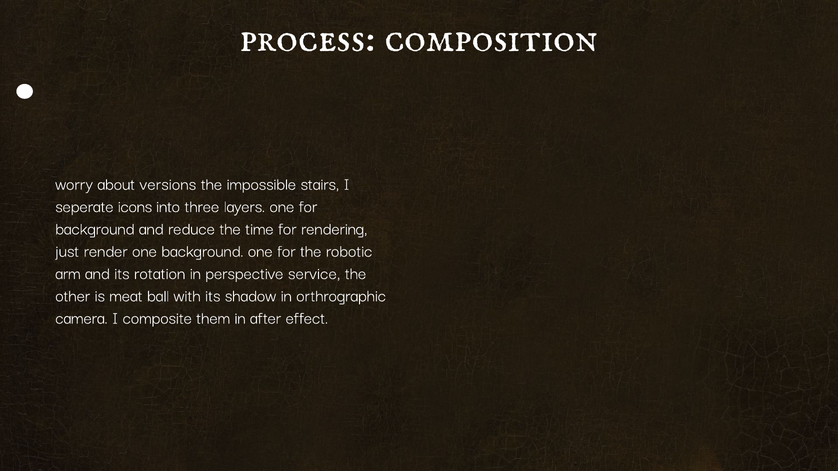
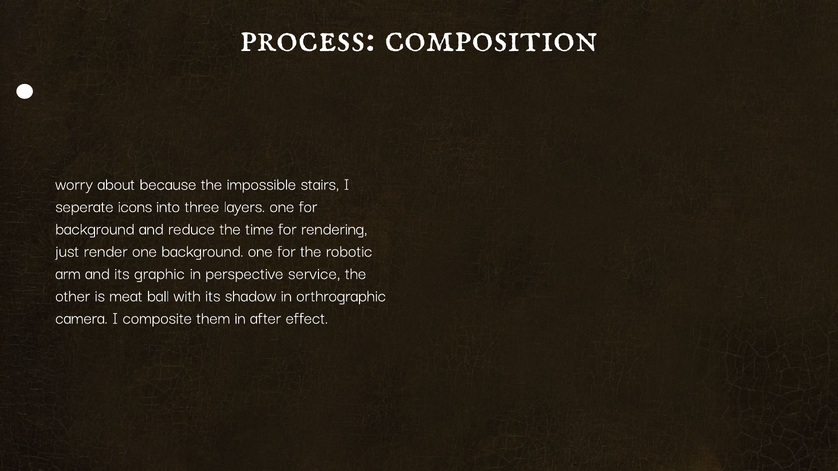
versions: versions -> because (168, 184)
rotation: rotation -> graphic (160, 273)
